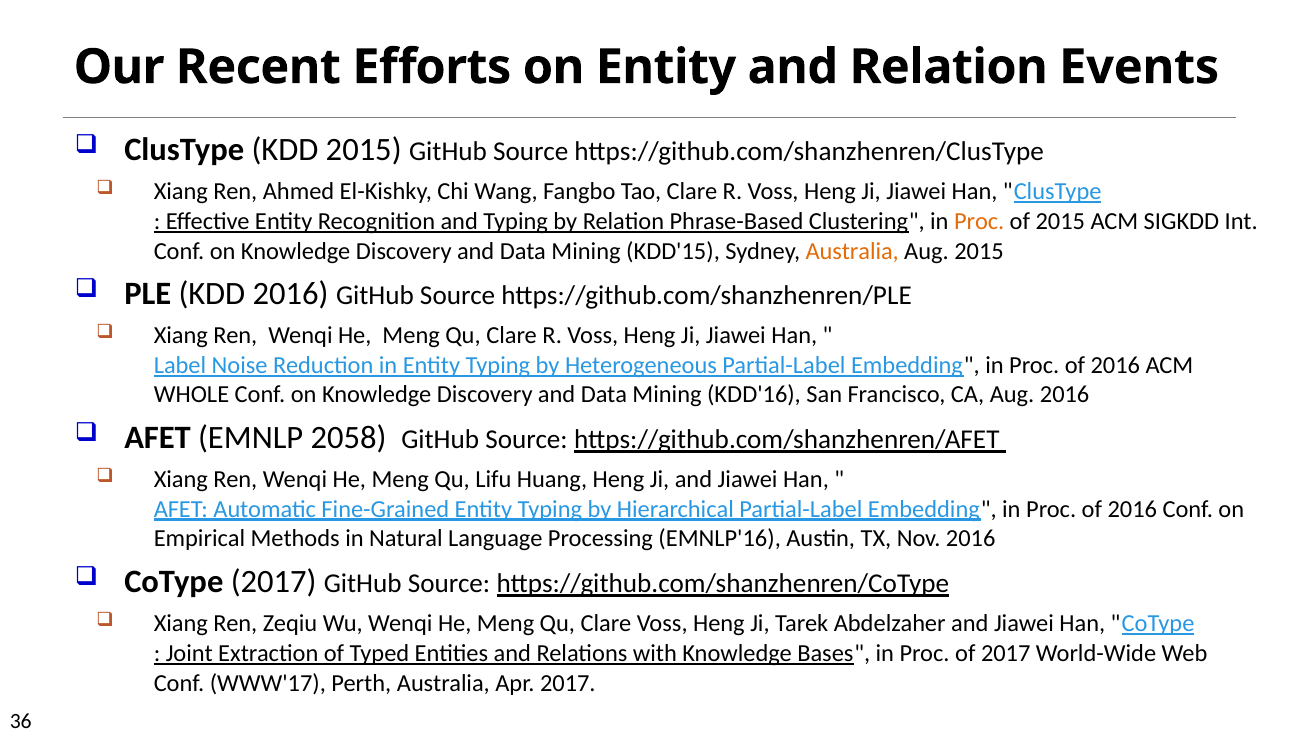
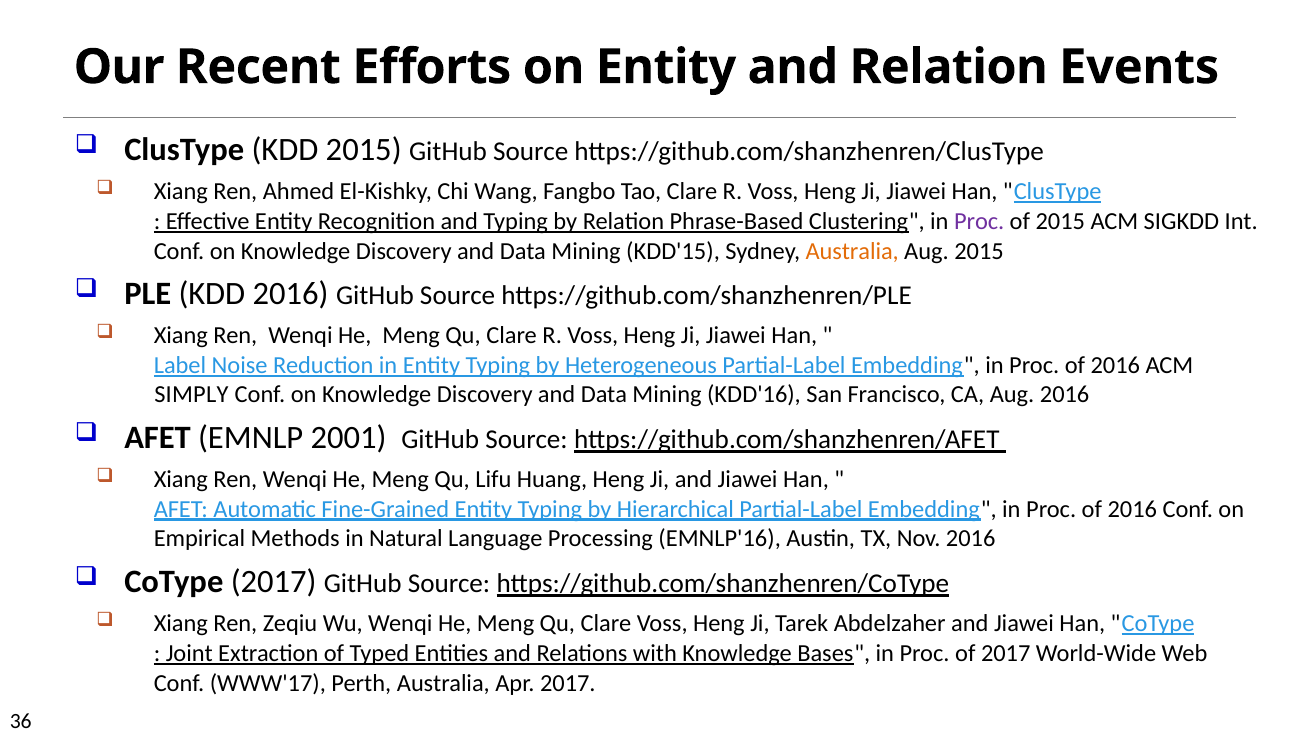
Proc colour: orange -> purple (979, 221)
WHOLE: WHOLE -> SIMPLY (191, 395)
2058: 2058 -> 2001 (349, 438)
